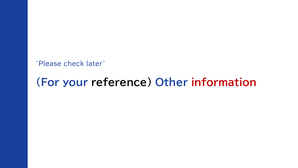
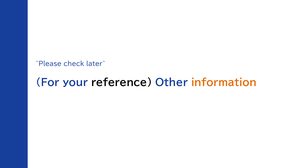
information colour: red -> orange (224, 82)
